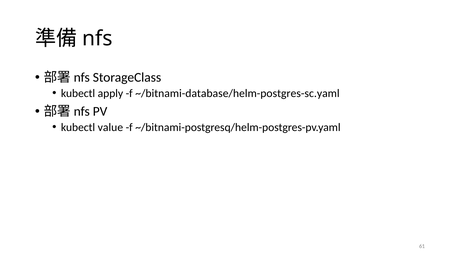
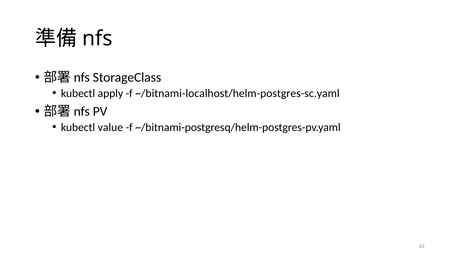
~/bitnami-database/helm-postgres-sc.yaml: ~/bitnami-database/helm-postgres-sc.yaml -> ~/bitnami-localhost/helm-postgres-sc.yaml (237, 94)
